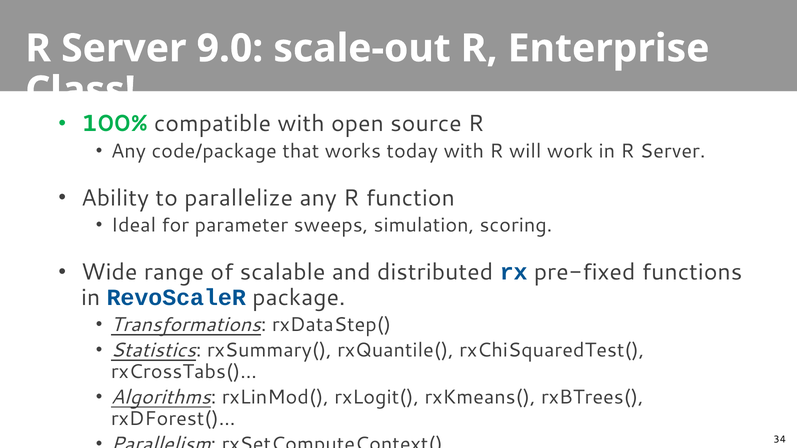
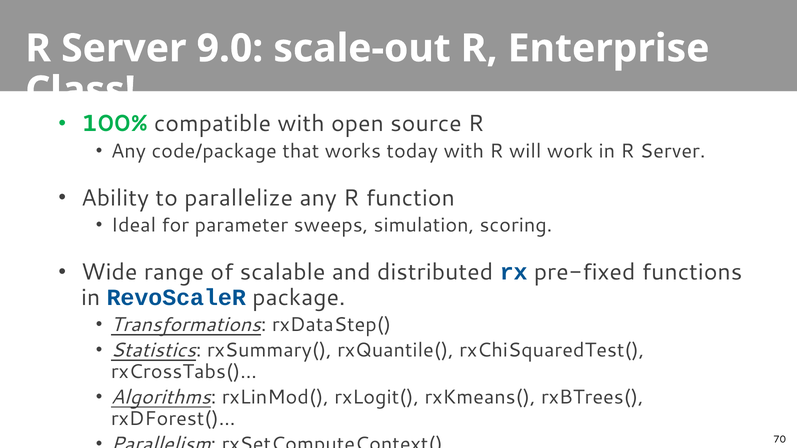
34: 34 -> 70 (780, 440)
